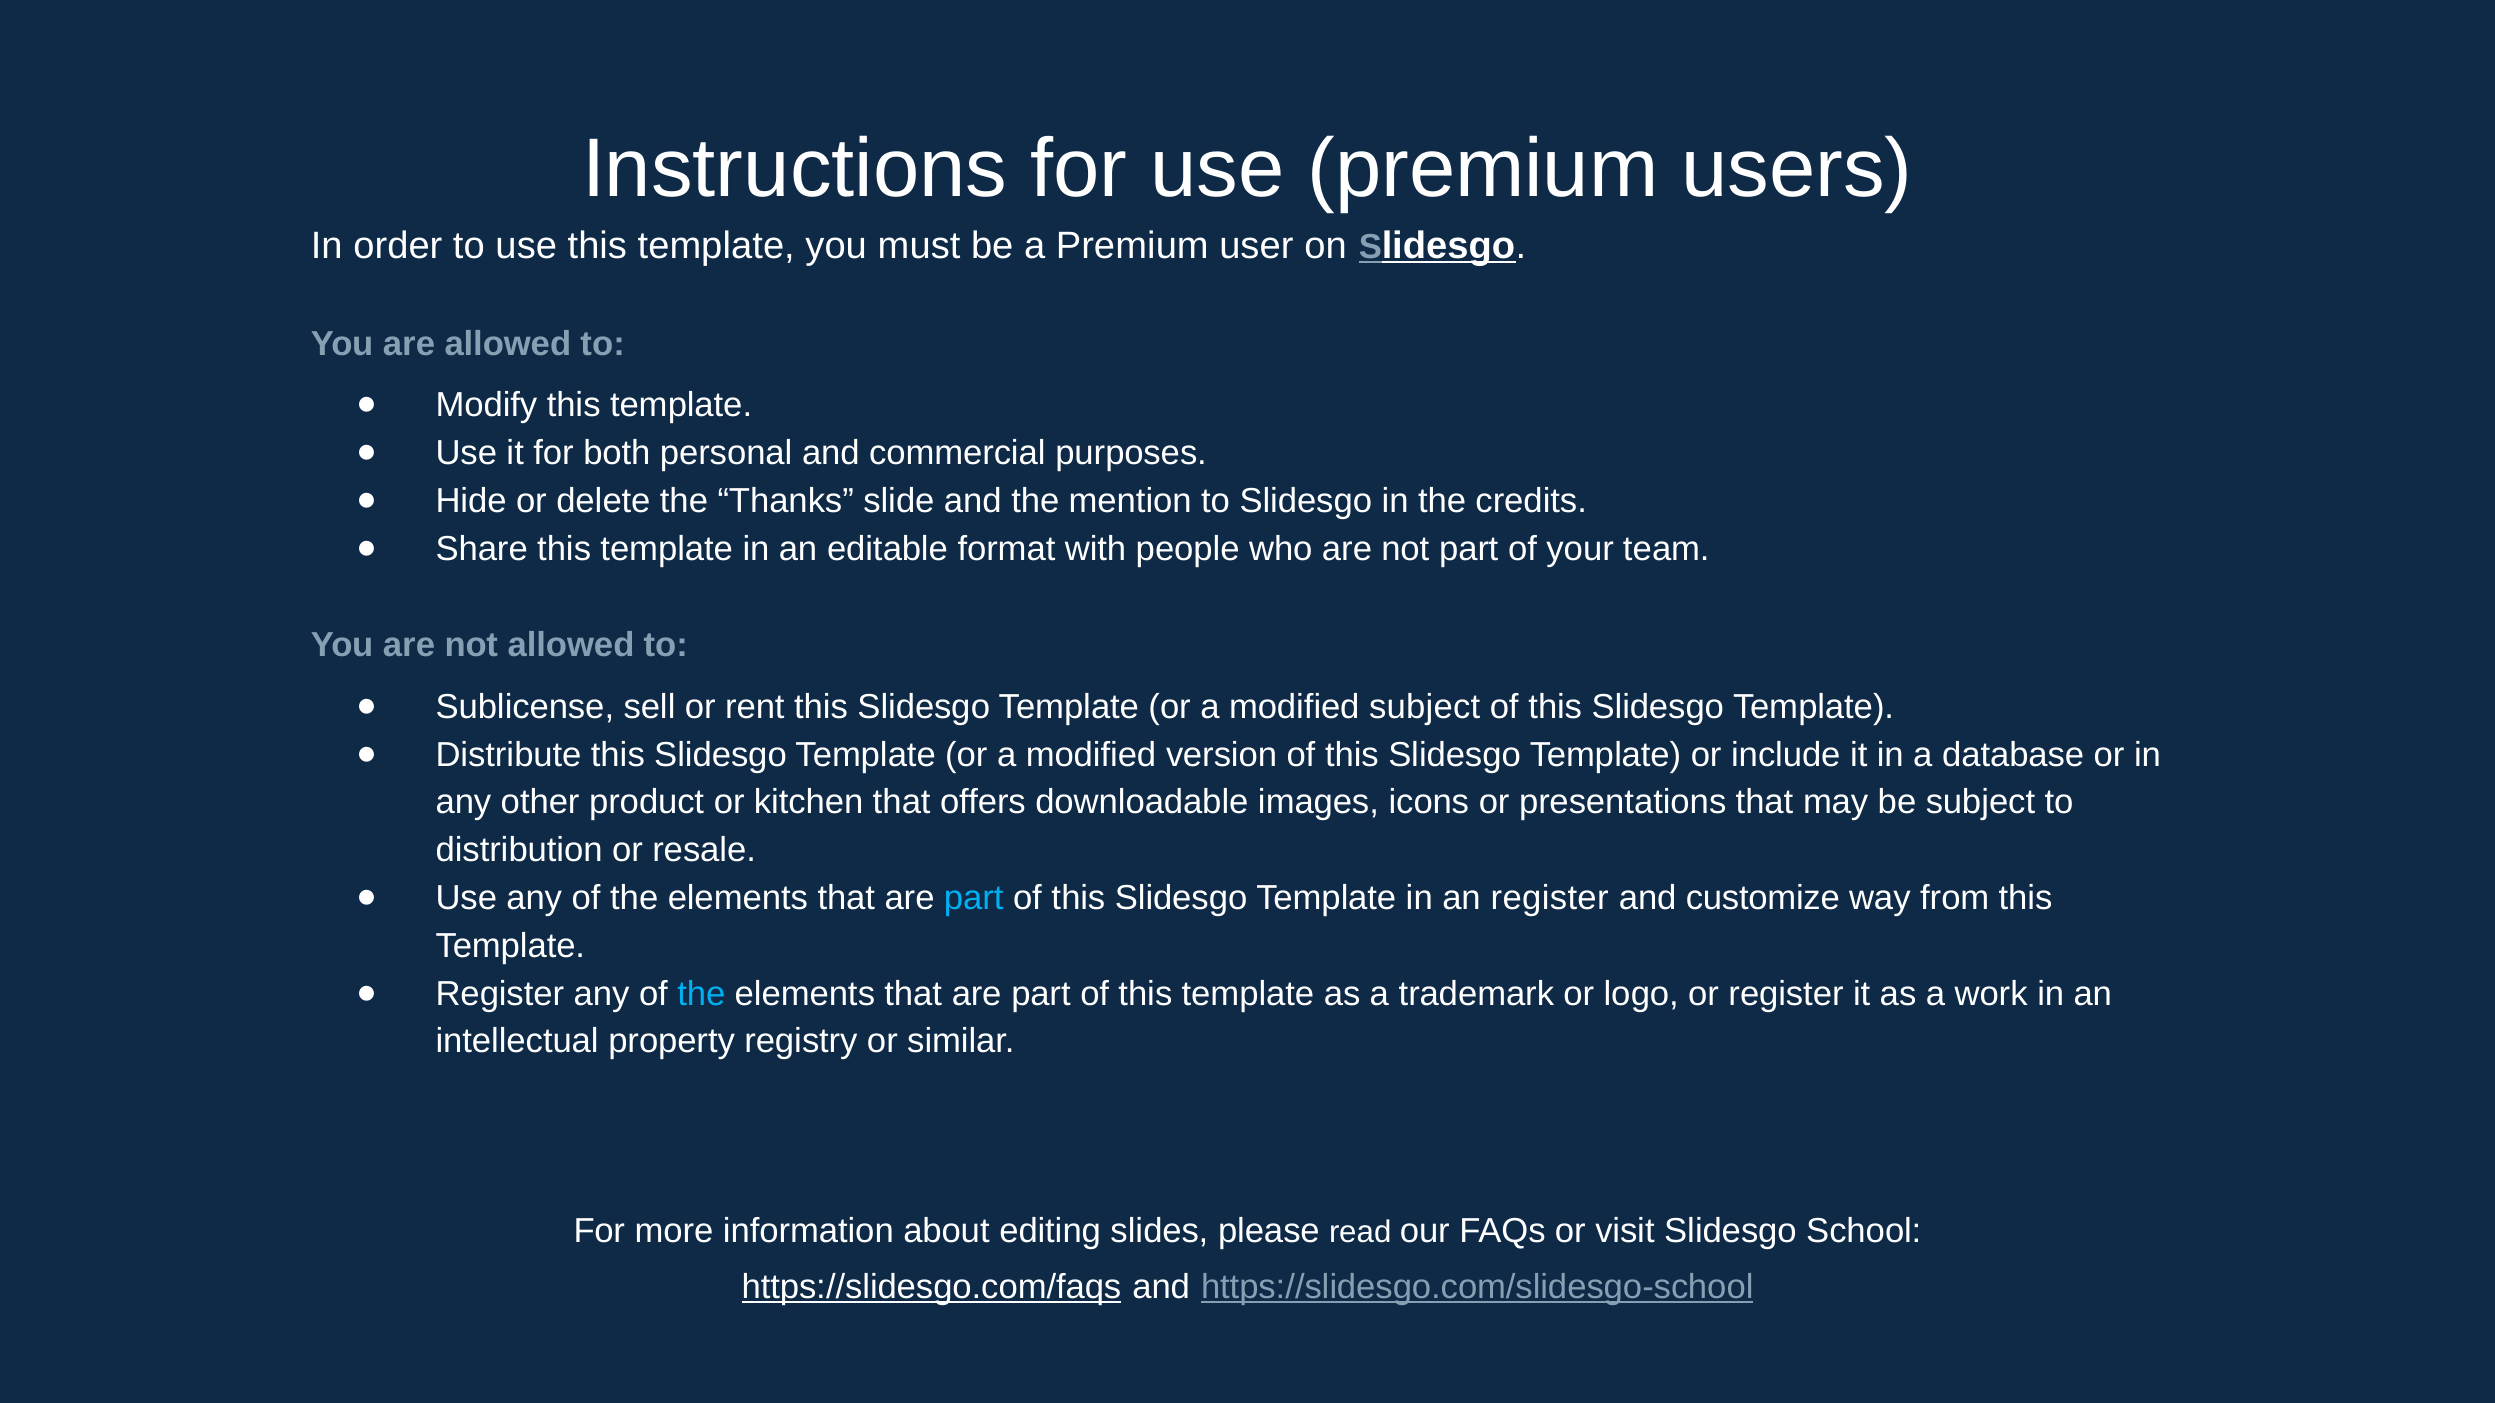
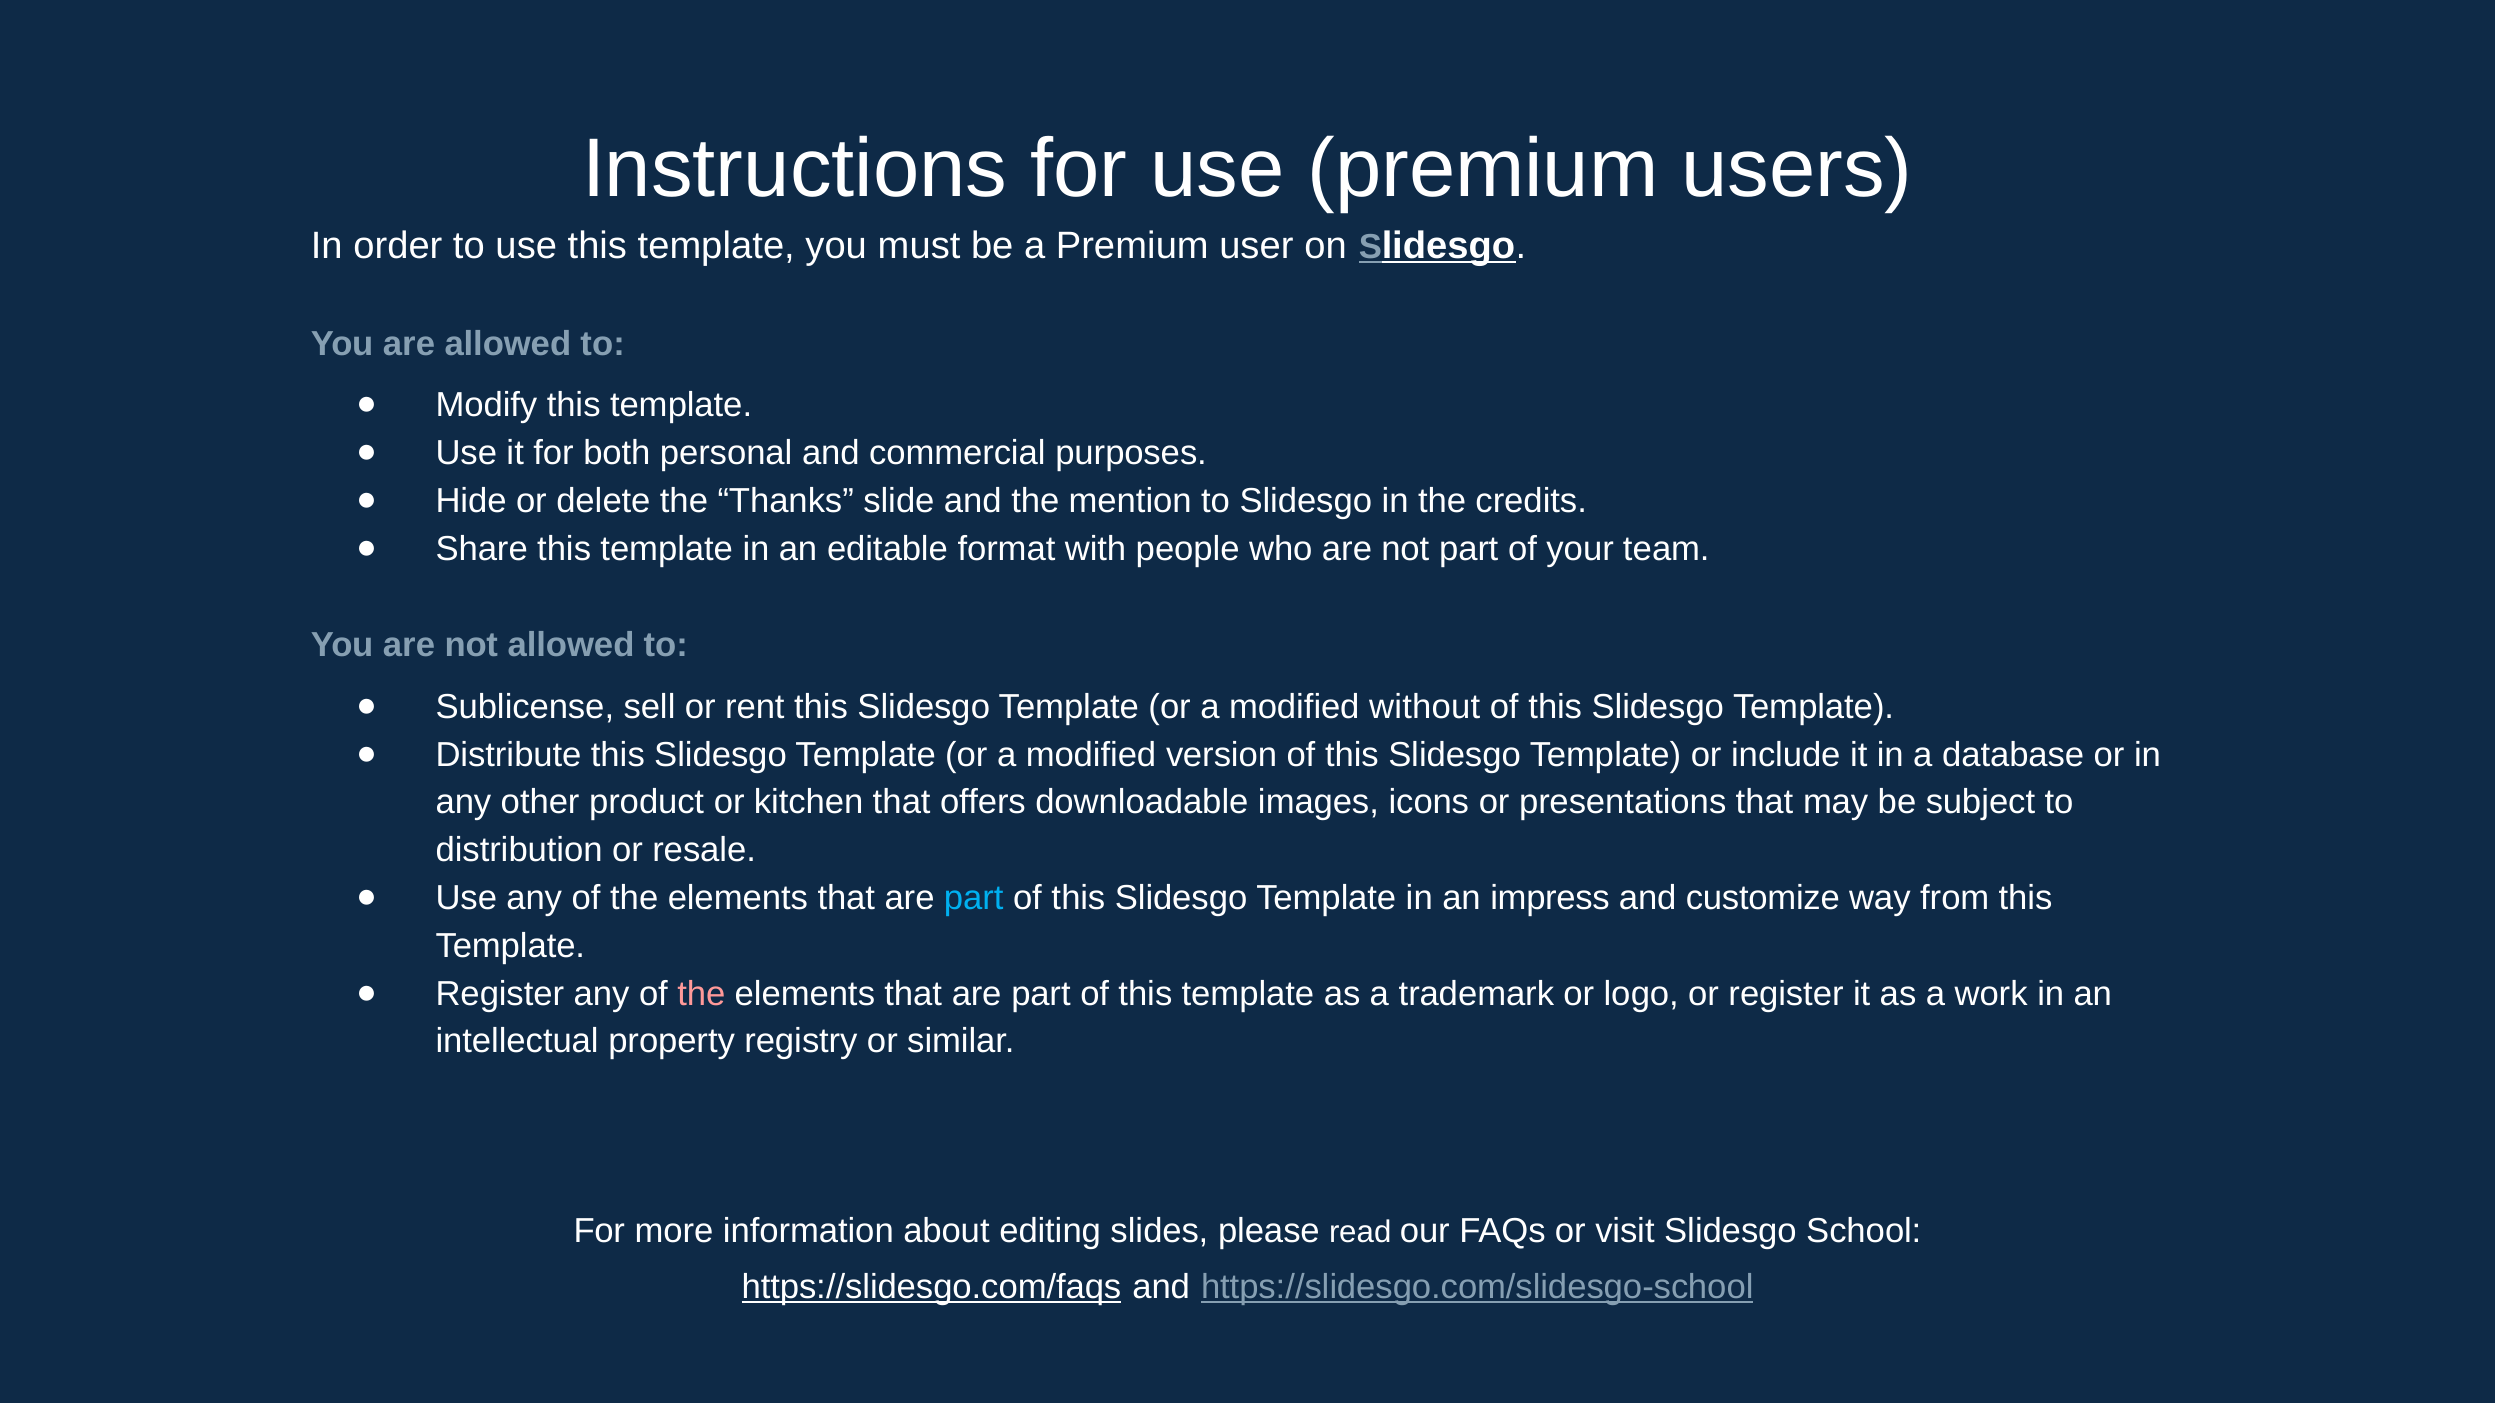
modified subject: subject -> without (1425, 707)
an register: register -> impress (1550, 898)
the colour: light blue -> pink (701, 994)
